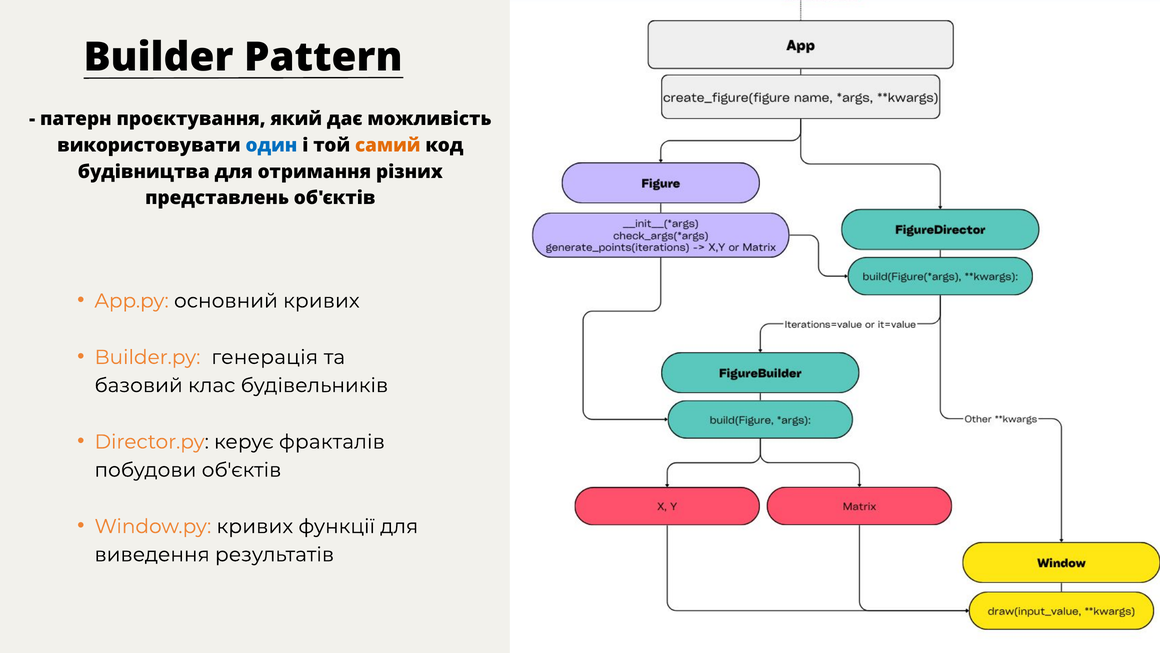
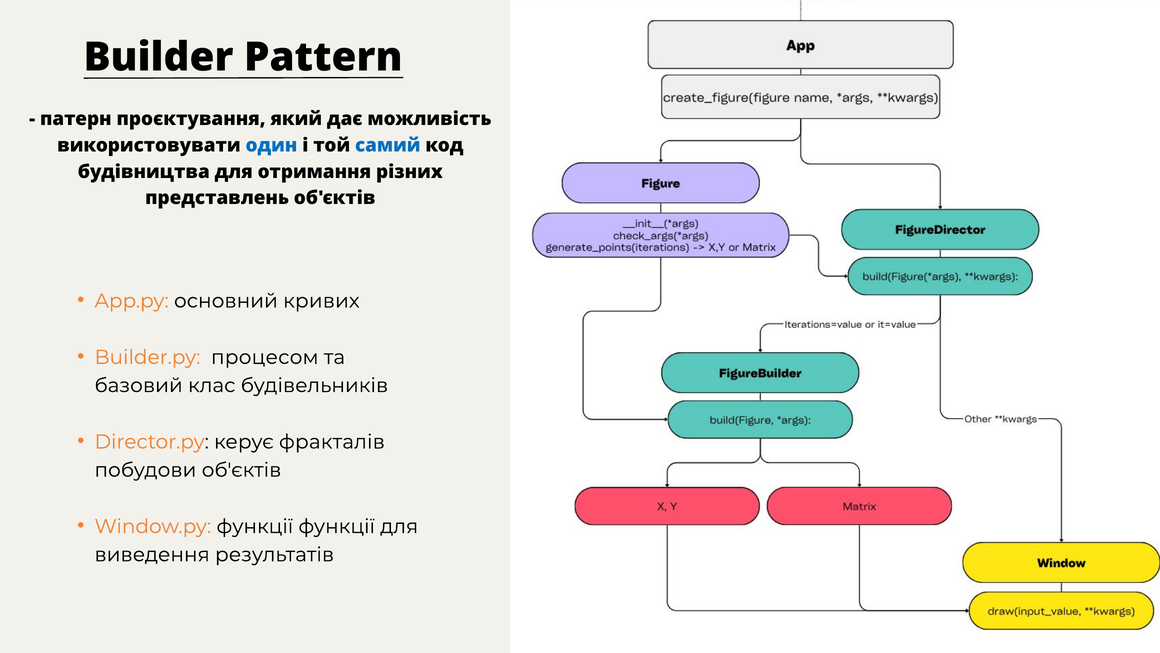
самий colour: orange -> blue (388, 145)
генерація: генерація -> процесом (265, 357)
Window.py кривих: кривих -> функції (255, 526)
